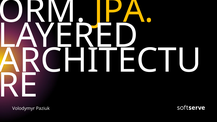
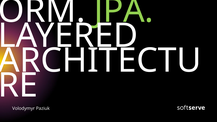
JPA colour: yellow -> light green (124, 11)
